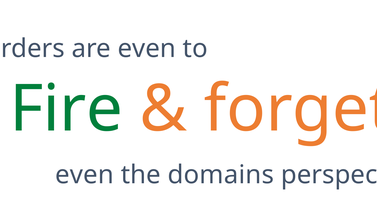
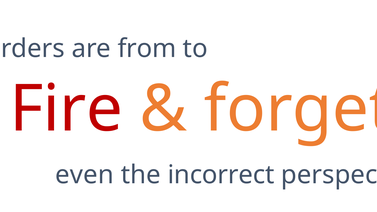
are even: even -> from (147, 48)
Fire colour: green -> red (66, 109)
domains: domains -> incorrect (221, 175)
